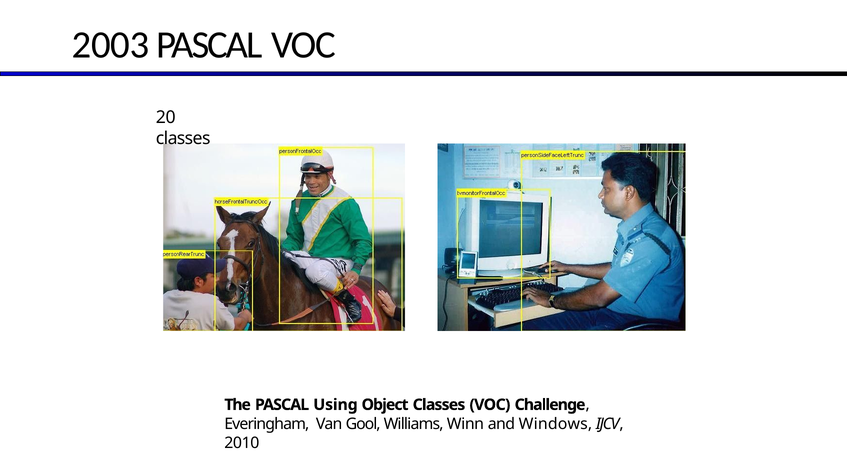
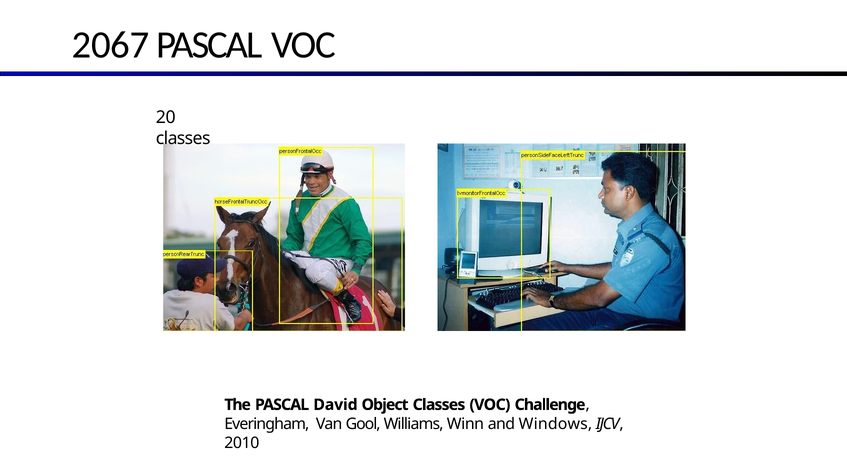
2003: 2003 -> 2067 (111, 45)
Using: Using -> David (335, 405)
